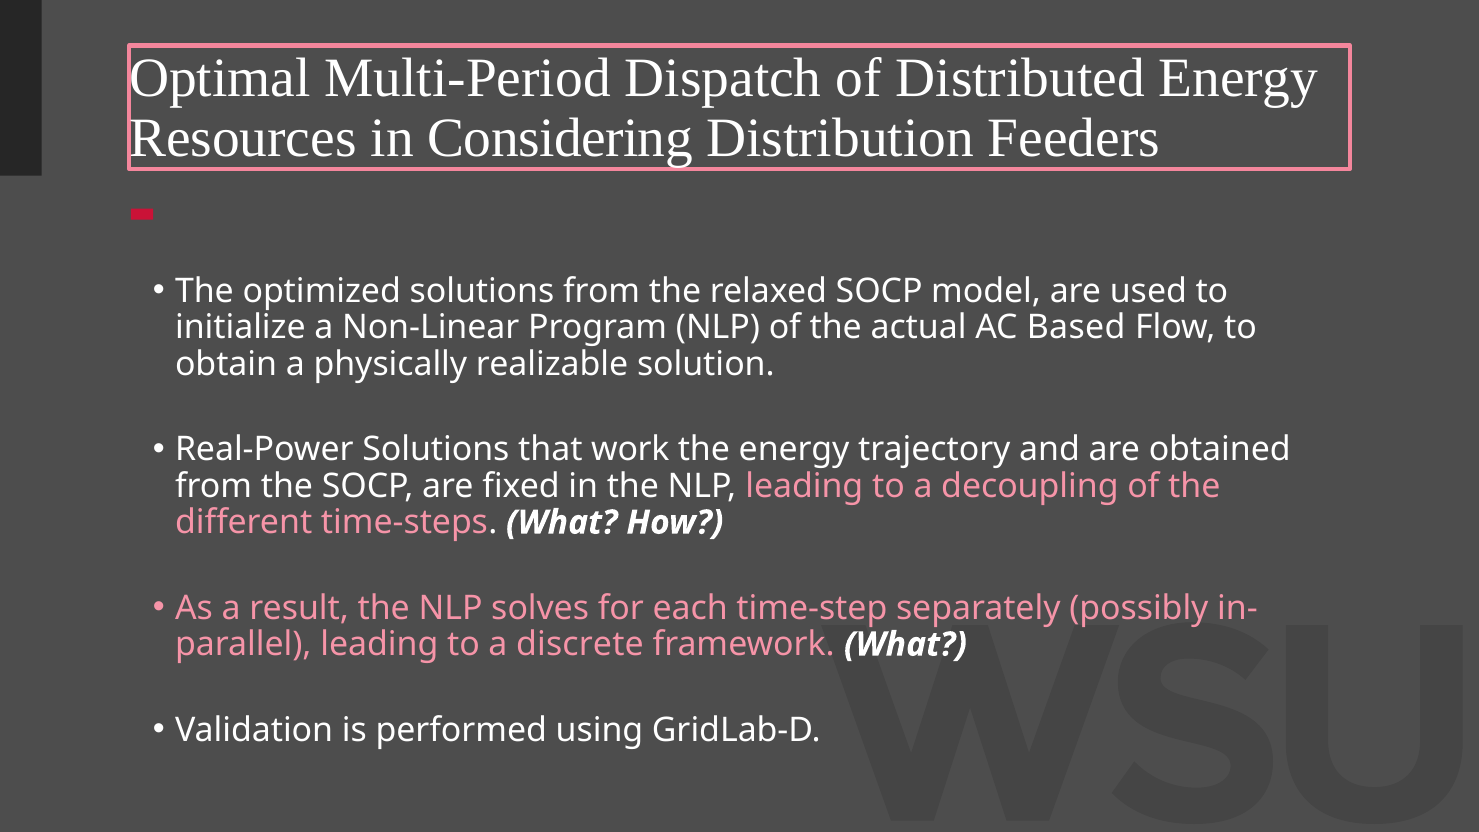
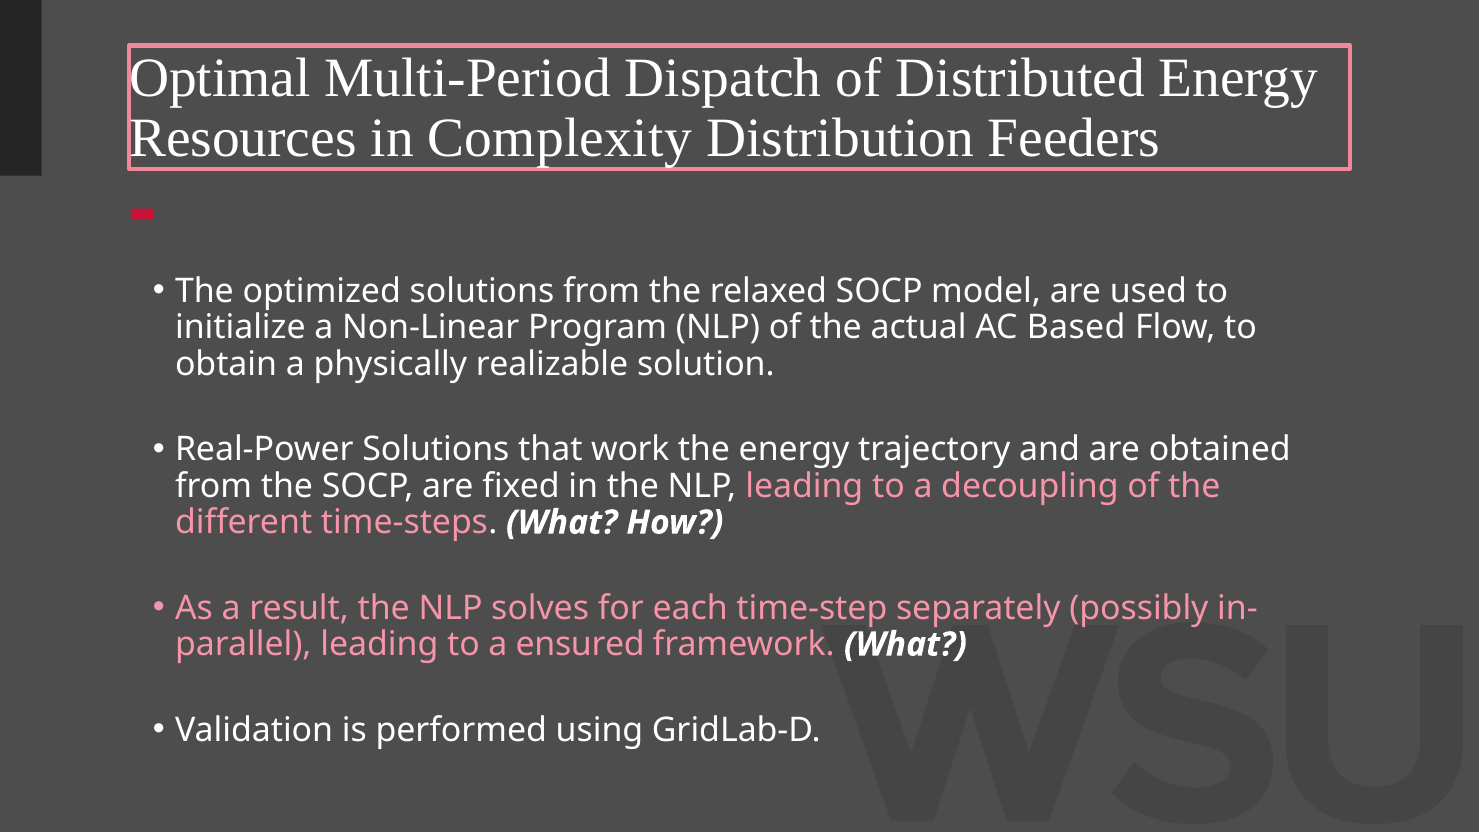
Considering: Considering -> Complexity (560, 139)
discrete: discrete -> ensured (580, 644)
